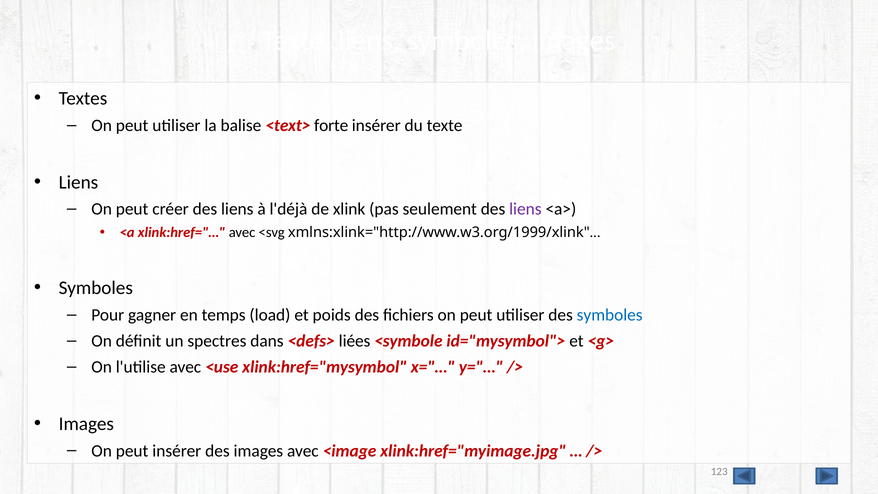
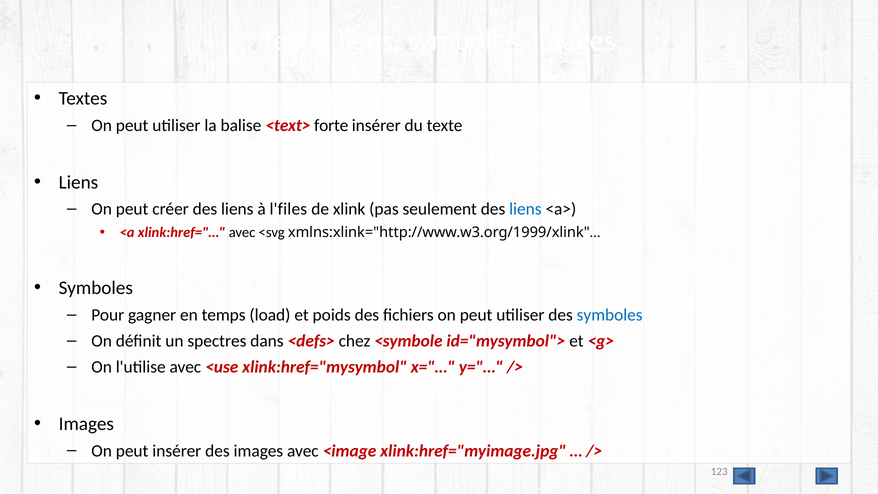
l'déjà: l'déjà -> l'files (288, 209)
liens colour: purple -> blue (525, 209)
liées: liées -> chez (355, 341)
